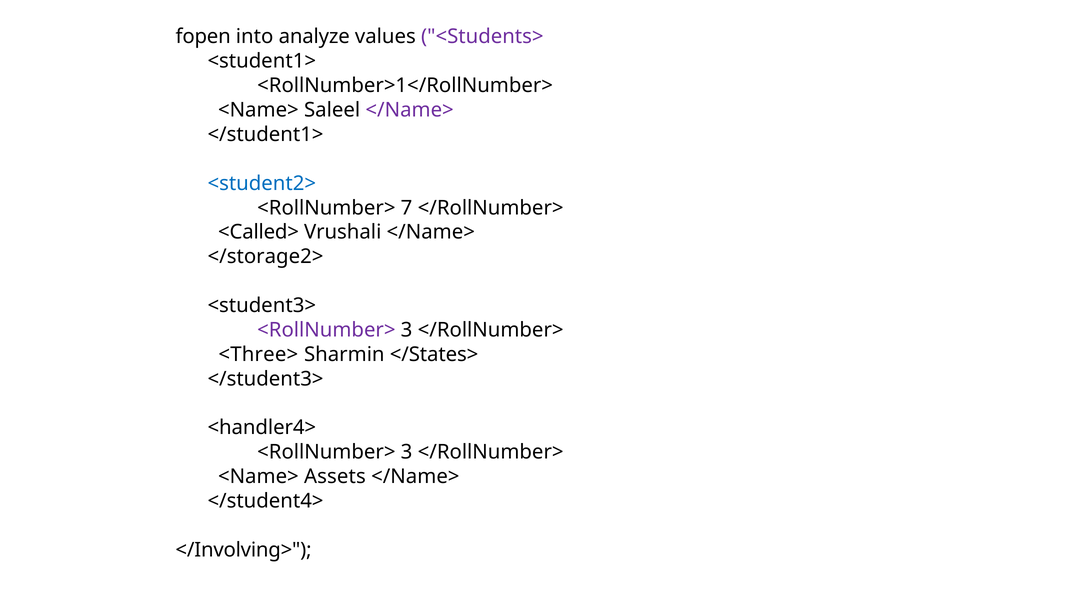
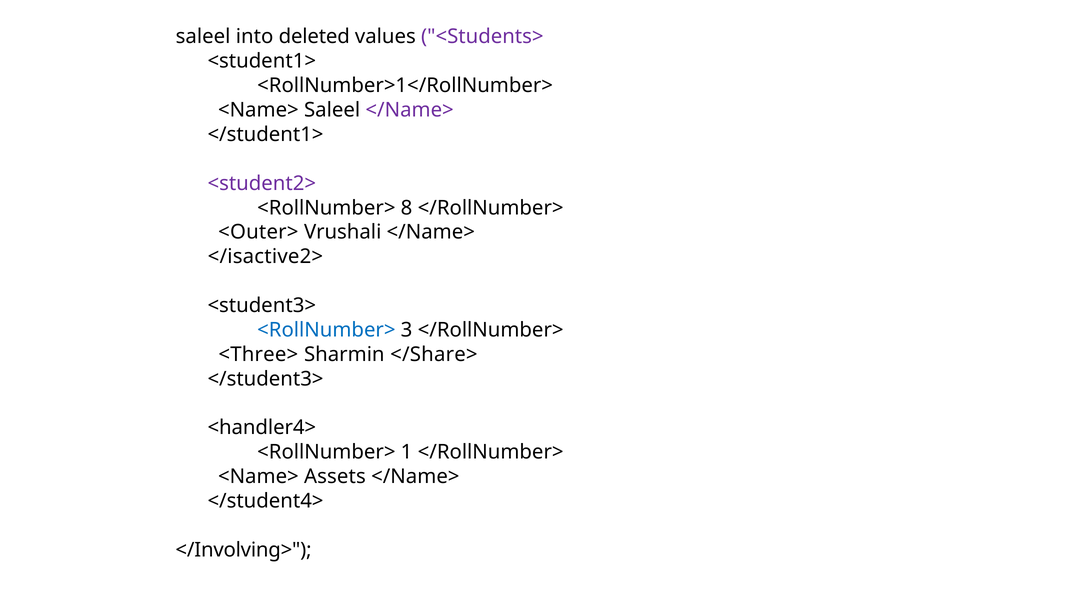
fopen: fopen -> saleel (203, 37)
analyze: analyze -> deleted (314, 37)
<student2> colour: blue -> purple (262, 183)
7: 7 -> 8 (407, 208)
<Called>: <Called> -> <Outer> (258, 232)
</storage2>: </storage2> -> </isactive2> (265, 257)
<RollNumber> colour: purple -> blue (326, 330)
</States>: </States> -> </Share> (434, 355)
3: 3 -> 1 (407, 453)
